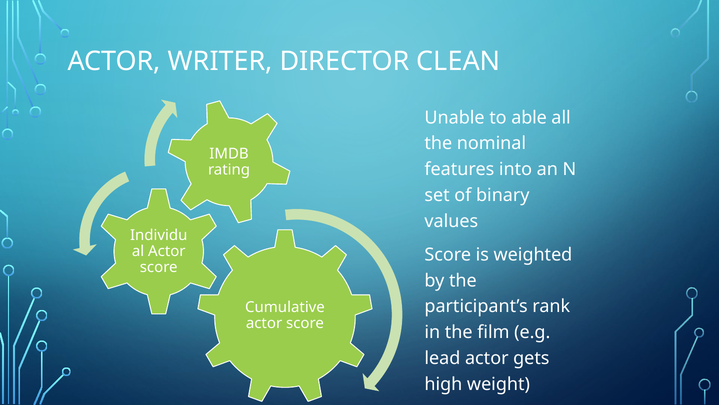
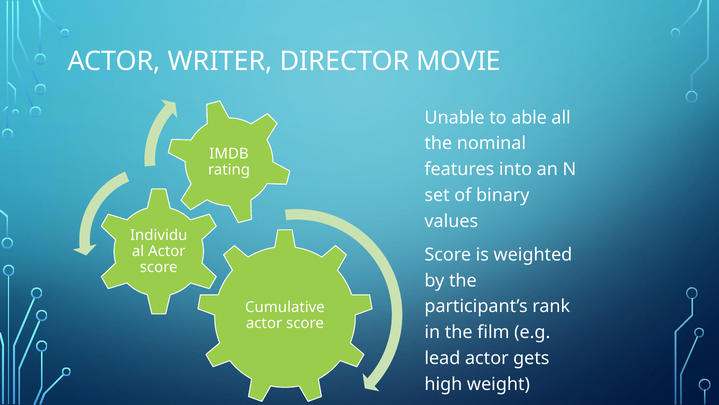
CLEAN: CLEAN -> MOVIE (459, 61)
